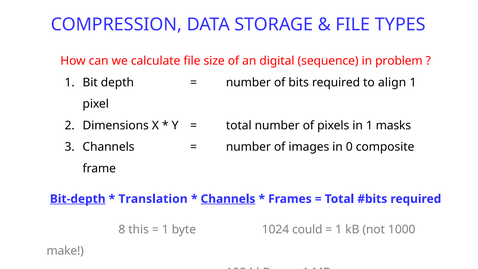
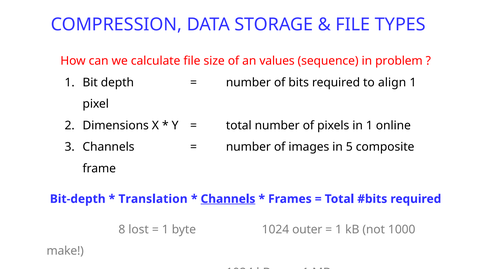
digital: digital -> values (277, 61)
masks: masks -> online (393, 125)
0: 0 -> 5 (349, 147)
Bit-depth underline: present -> none (78, 199)
this: this -> lost (139, 229)
could: could -> outer (307, 229)
